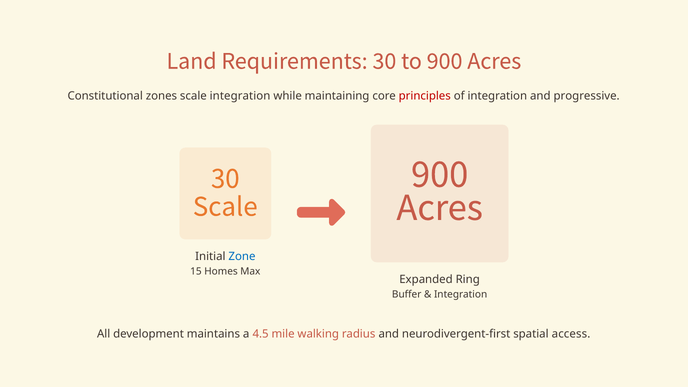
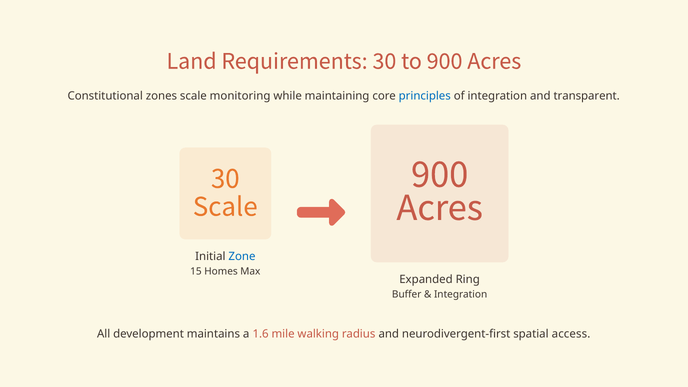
scale integration: integration -> monitoring (240, 96)
principles colour: red -> blue (425, 96)
progressive: progressive -> transparent (587, 96)
4.5: 4.5 -> 1.6 (261, 334)
